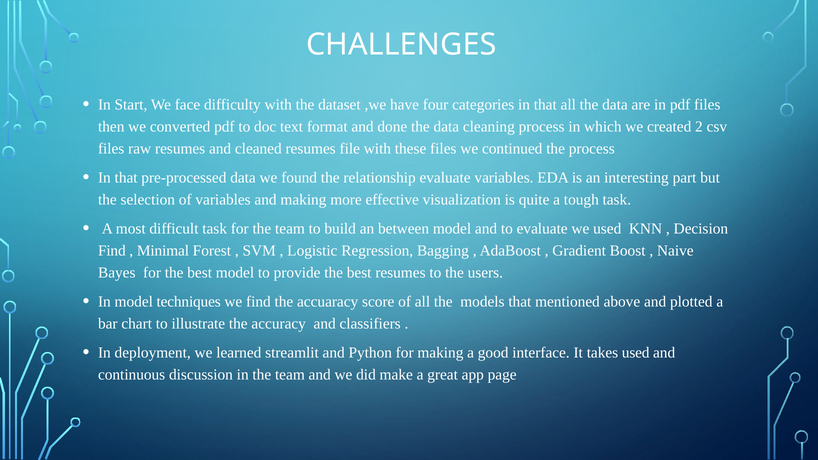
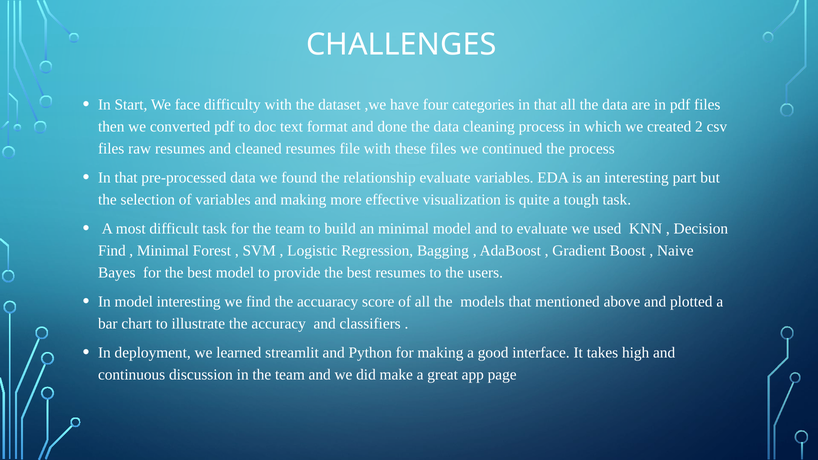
an between: between -> minimal (404, 229)
model techniques: techniques -> interesting (189, 302)
takes used: used -> high (636, 353)
